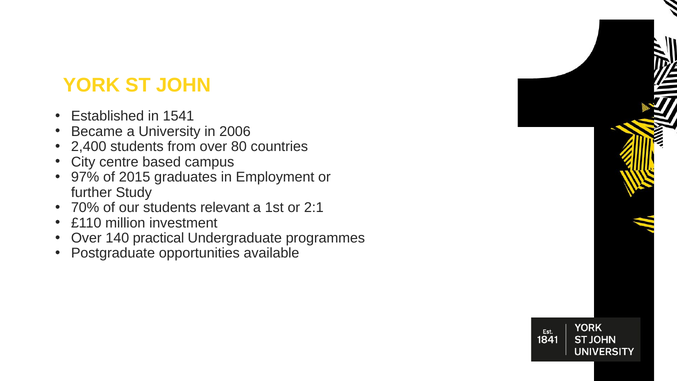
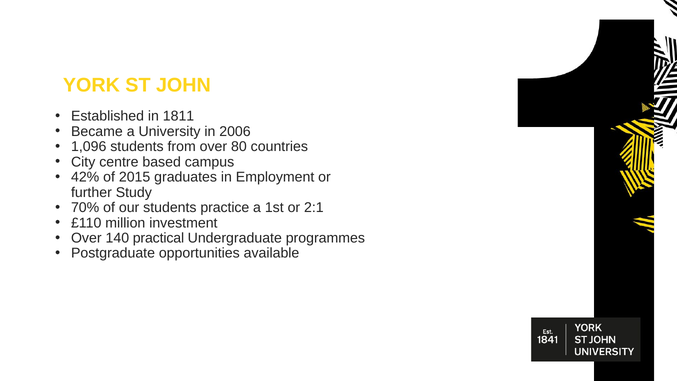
1541: 1541 -> 1811 (179, 116)
2,400: 2,400 -> 1,096 (89, 147)
97%: 97% -> 42% (85, 177)
relevant: relevant -> practice (225, 208)
